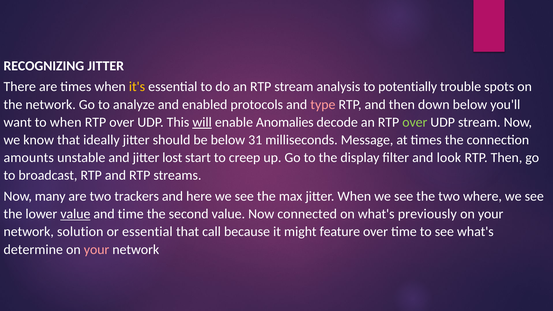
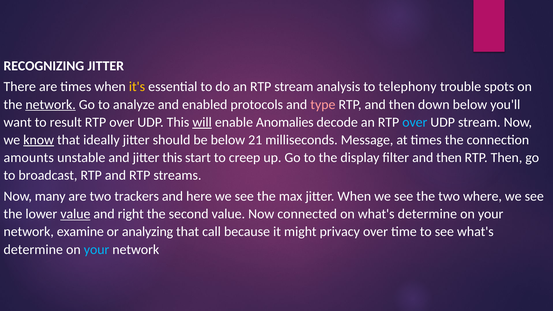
potentially: potentially -> telephony (408, 87)
network underline: none -> present (51, 104)
to when: when -> result (66, 122)
over colour: light green -> light blue (415, 122)
know underline: none -> present (39, 140)
31: 31 -> 21 (255, 140)
jitter lost: lost -> this (172, 158)
filter and look: look -> then (449, 158)
and time: time -> right (131, 214)
on what's previously: previously -> determine (427, 214)
solution: solution -> examine (80, 232)
or essential: essential -> analyzing (148, 232)
feature: feature -> privacy (340, 232)
your colour: pink -> light blue (97, 250)
